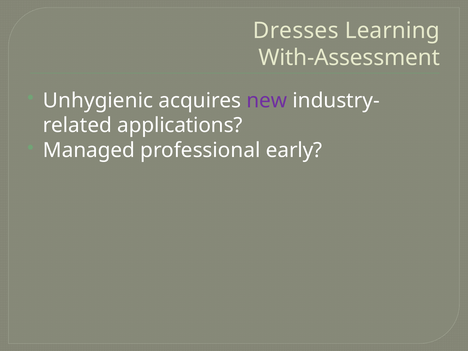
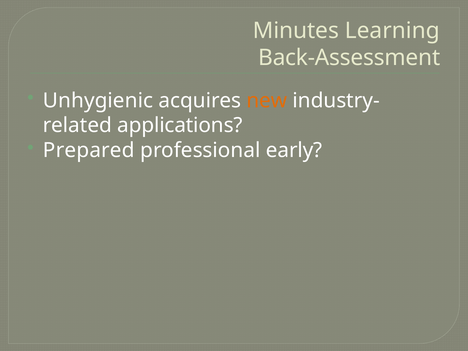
Dresses: Dresses -> Minutes (296, 31)
With-Assessment: With-Assessment -> Back-Assessment (349, 58)
new colour: purple -> orange (267, 100)
Managed: Managed -> Prepared (89, 150)
